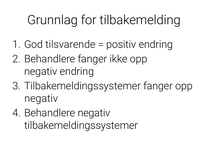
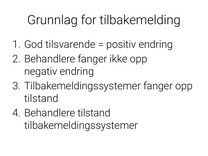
negativ: negativ -> tilstand (41, 98)
Behandlere negativ: negativ -> tilstand (94, 113)
